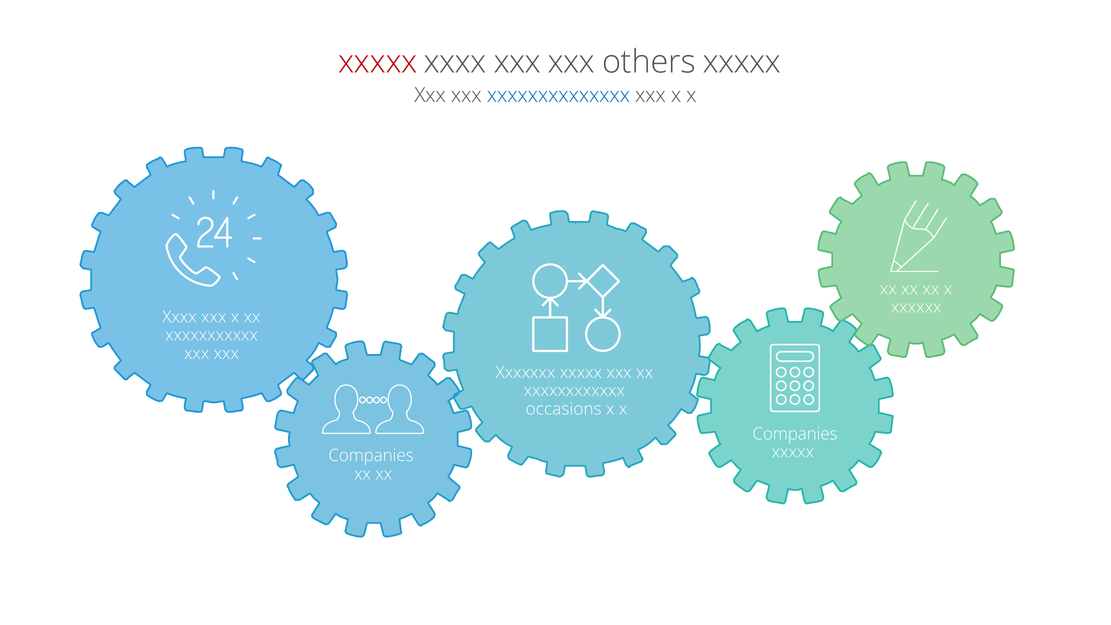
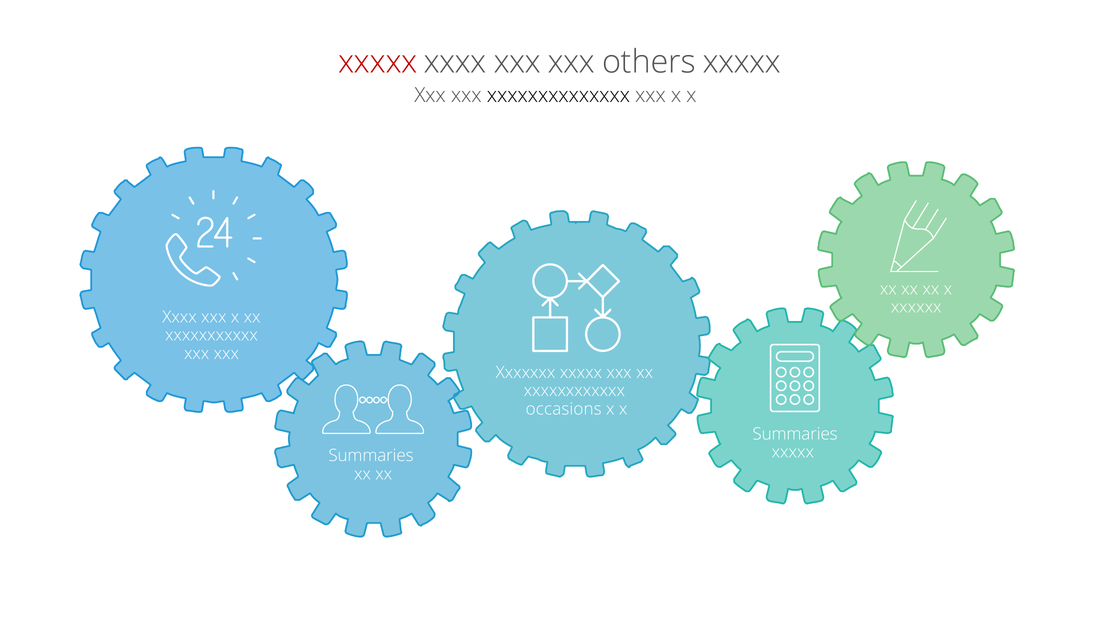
xxxxxxxxxxxxxx colour: blue -> black (558, 95)
Companies: Companies -> Summaries (795, 434)
Companies: Companies -> Summaries (371, 456)
